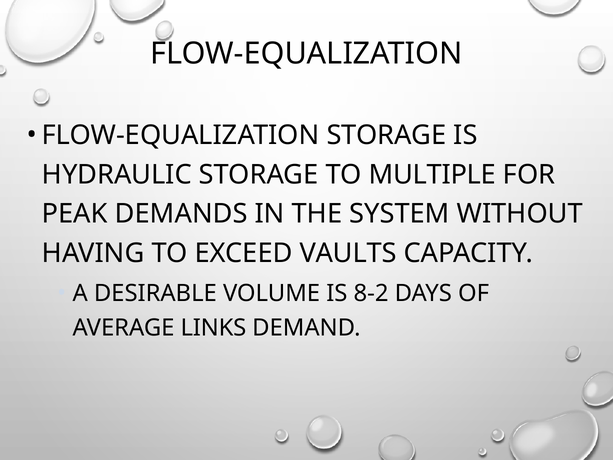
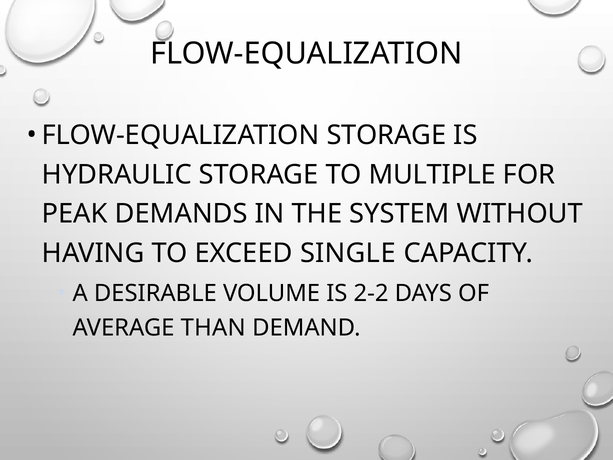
VAULTS: VAULTS -> SINGLE (348, 253)
8-2: 8-2 -> 2-2 (371, 293)
LINKS: LINKS -> THAN (213, 328)
